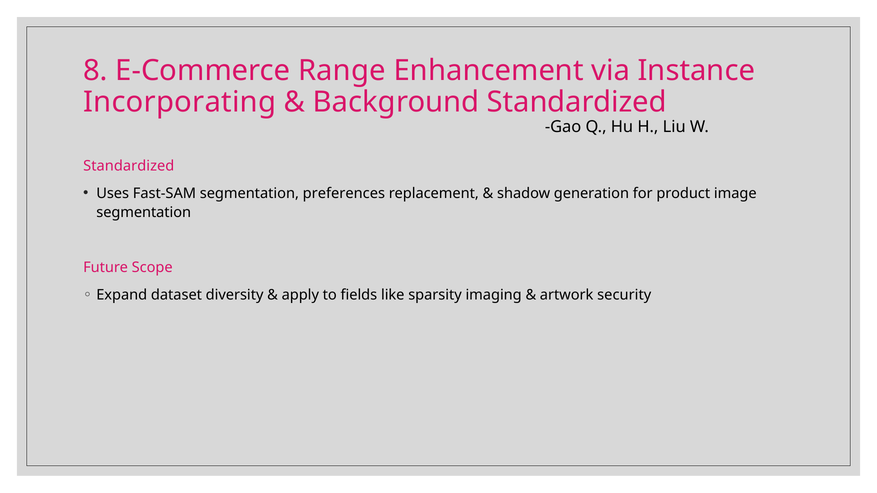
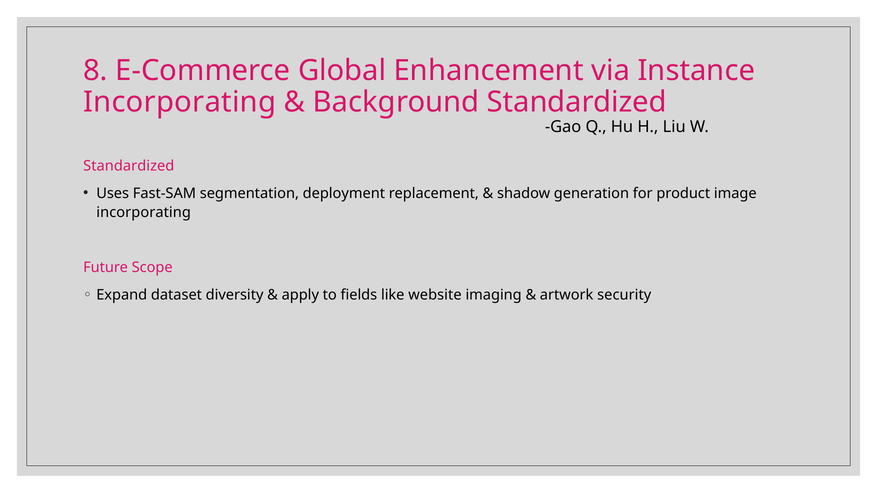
Range: Range -> Global (342, 71)
preferences: preferences -> deployment (344, 194)
segmentation: segmentation -> incorporating (144, 213)
sparsity: sparsity -> website (435, 295)
